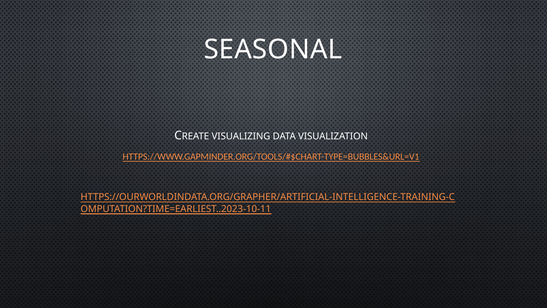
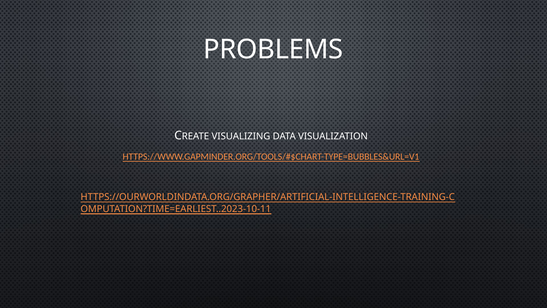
SEASONAL: SEASONAL -> PROBLEMS (273, 49)
